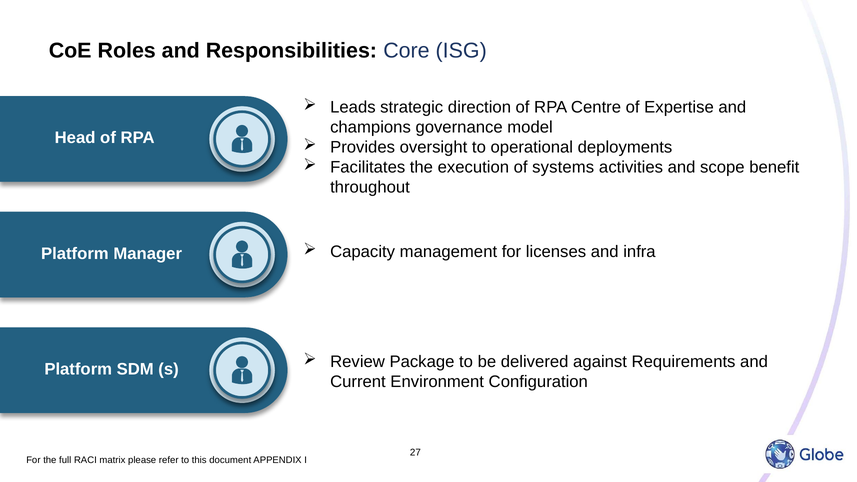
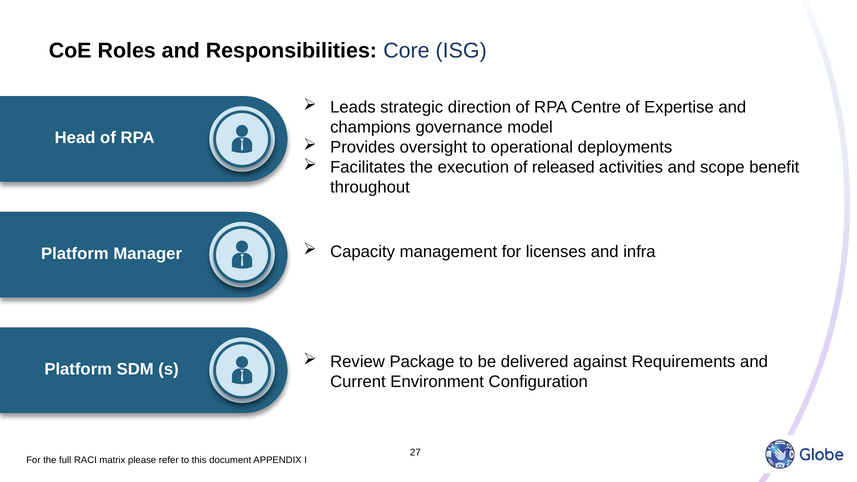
systems: systems -> released (563, 167)
